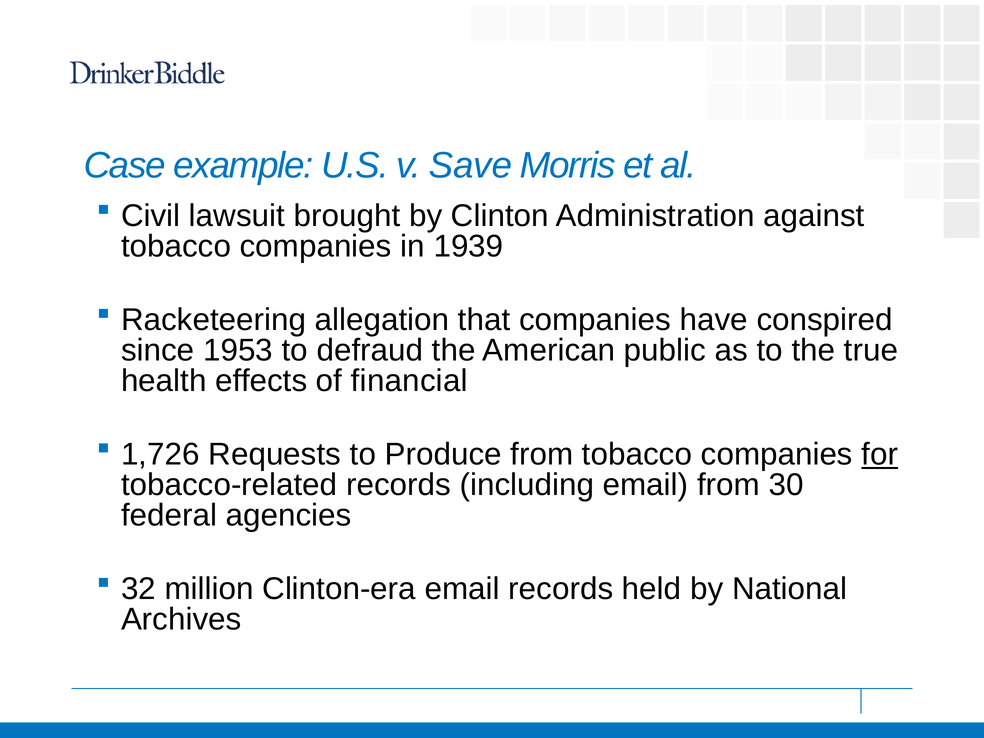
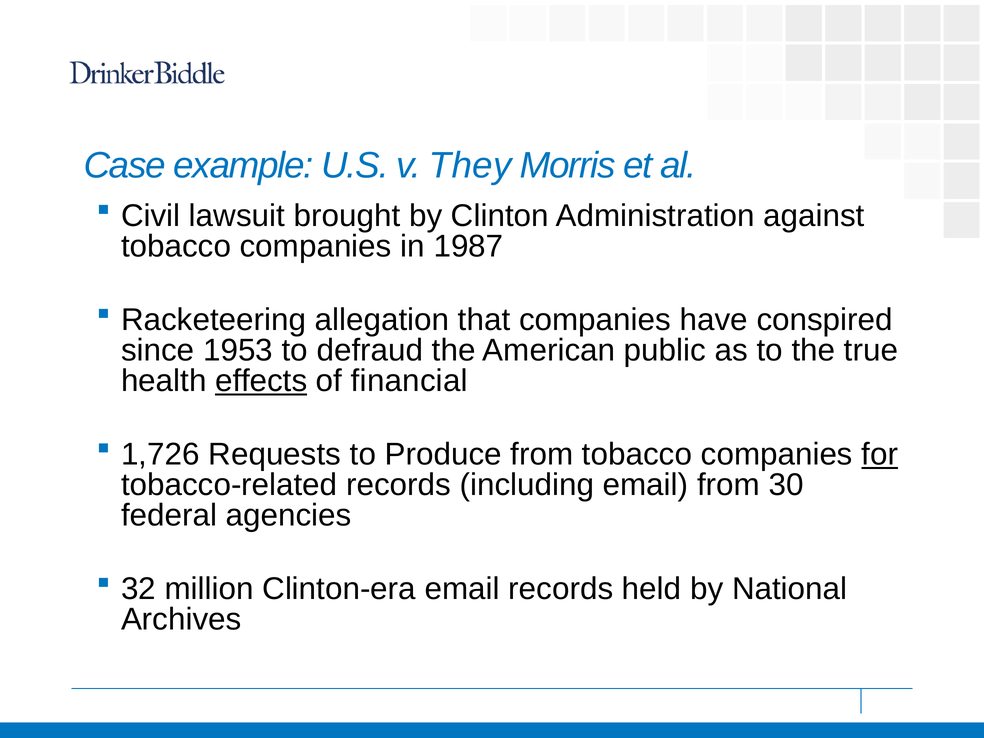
Save: Save -> They (470, 166)
1939: 1939 -> 1987 (468, 246)
effects underline: none -> present (261, 381)
